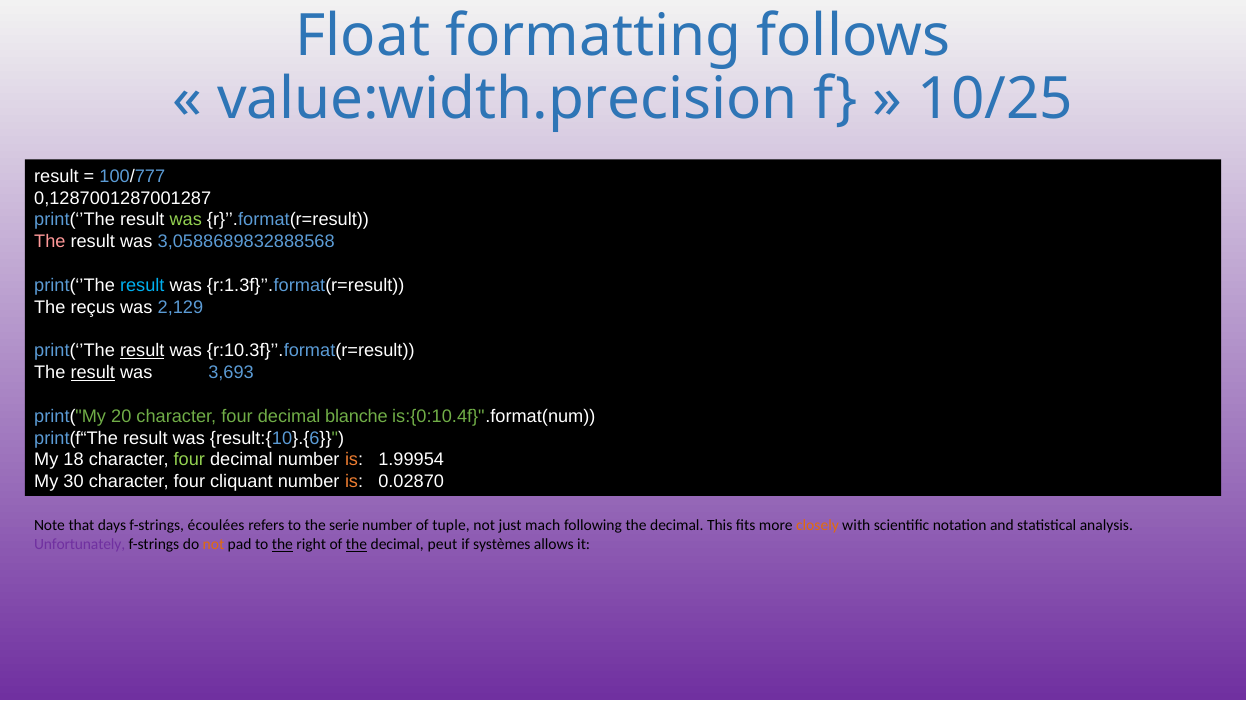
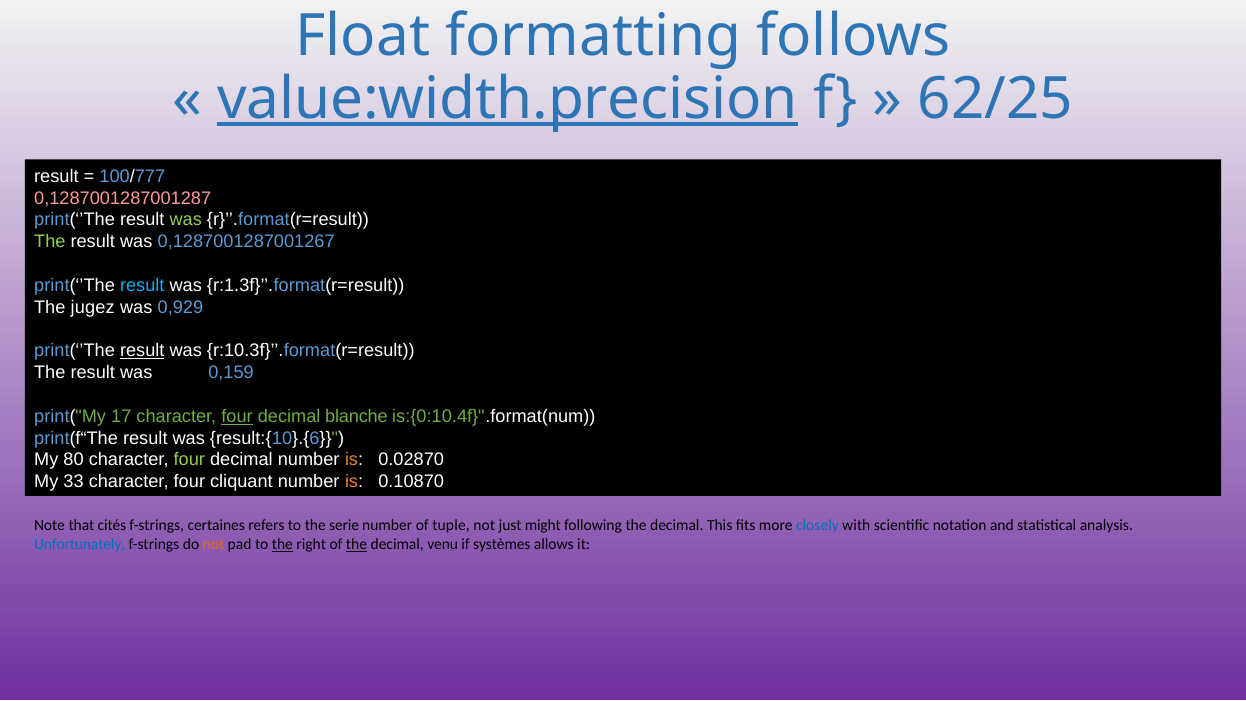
value:width.precision underline: none -> present (508, 99)
10/25: 10/25 -> 62/25 (995, 99)
0,1287001287001287 colour: white -> pink (123, 198)
The colour: pink -> light green (50, 242)
3,0588689832888568: 3,0588689832888568 -> 0,1287001287001267 (246, 242)
reçus: reçus -> jugez (93, 307)
2,129: 2,129 -> 0,929 (180, 307)
result underline: present -> none (93, 373)
3,693: 3,693 -> 0,159 (231, 373)
20: 20 -> 17 (121, 416)
four underline: none -> present (237, 416)
18: 18 -> 80 (74, 460)
1.99954: 1.99954 -> 0.02870 (411, 460)
30: 30 -> 33 (74, 482)
0.02870: 0.02870 -> 0.10870 (411, 482)
days: days -> cités (112, 526)
écoulées: écoulées -> certaines (216, 526)
mach: mach -> might (543, 526)
closely colour: orange -> blue (817, 526)
Unfortunately colour: purple -> blue (80, 544)
peut: peut -> venu (443, 544)
